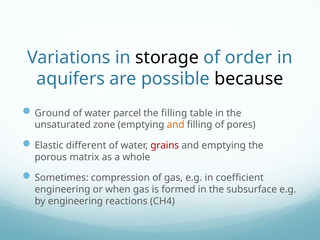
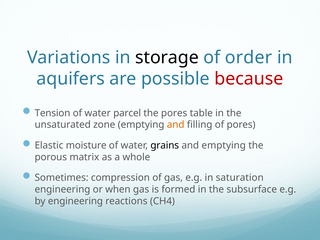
because colour: black -> red (249, 79)
Ground: Ground -> Tension (52, 113)
the filling: filling -> pores (174, 113)
different: different -> moisture (86, 145)
grains colour: red -> black (165, 145)
coefficient: coefficient -> saturation (240, 178)
